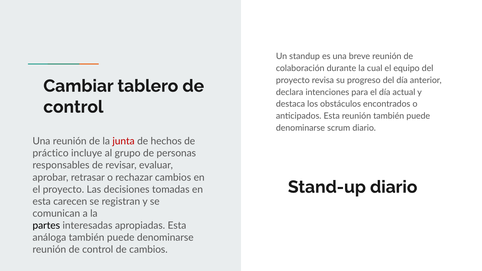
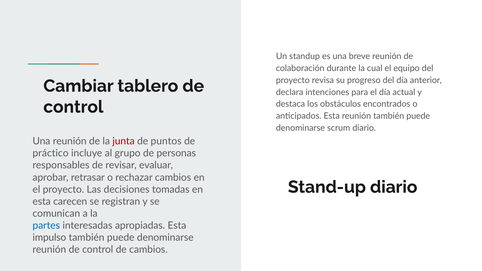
hechos: hechos -> puntos (166, 141)
partes colour: black -> blue (46, 226)
análoga: análoga -> impulso (49, 238)
